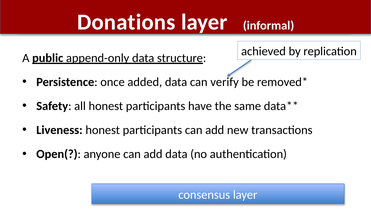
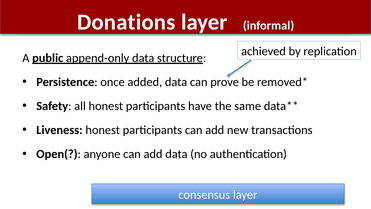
verify: verify -> prove (225, 82)
